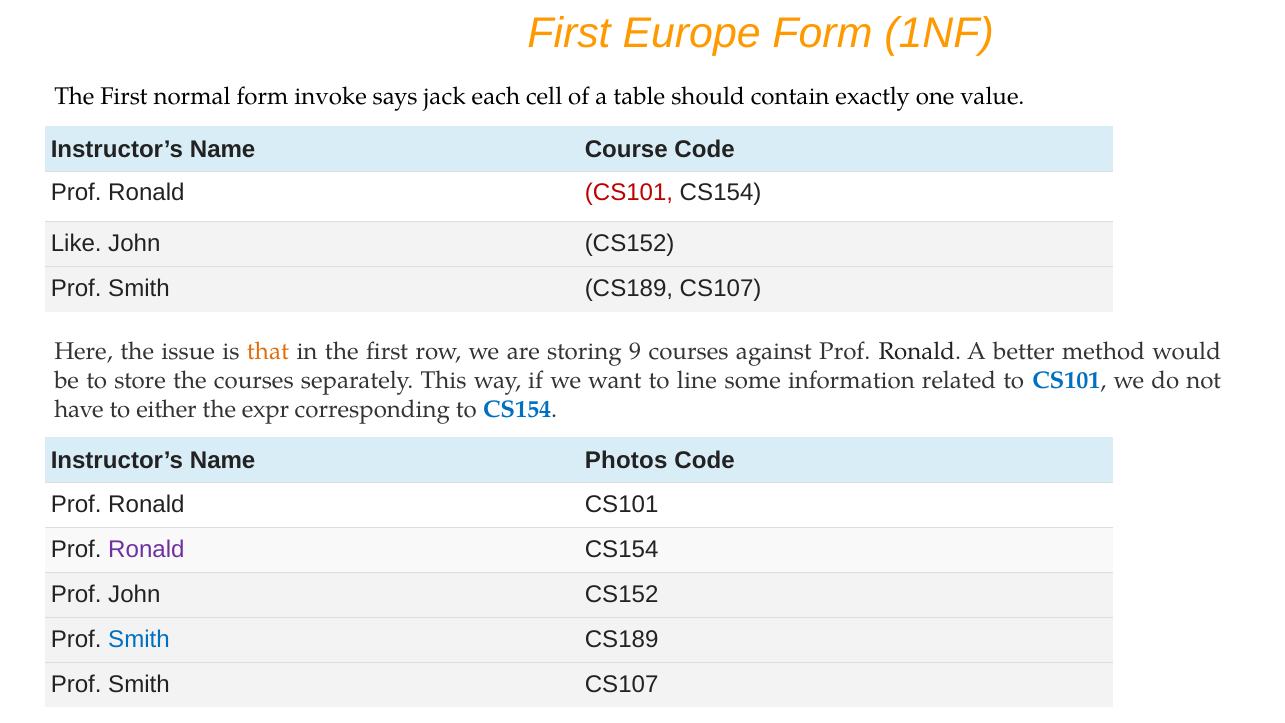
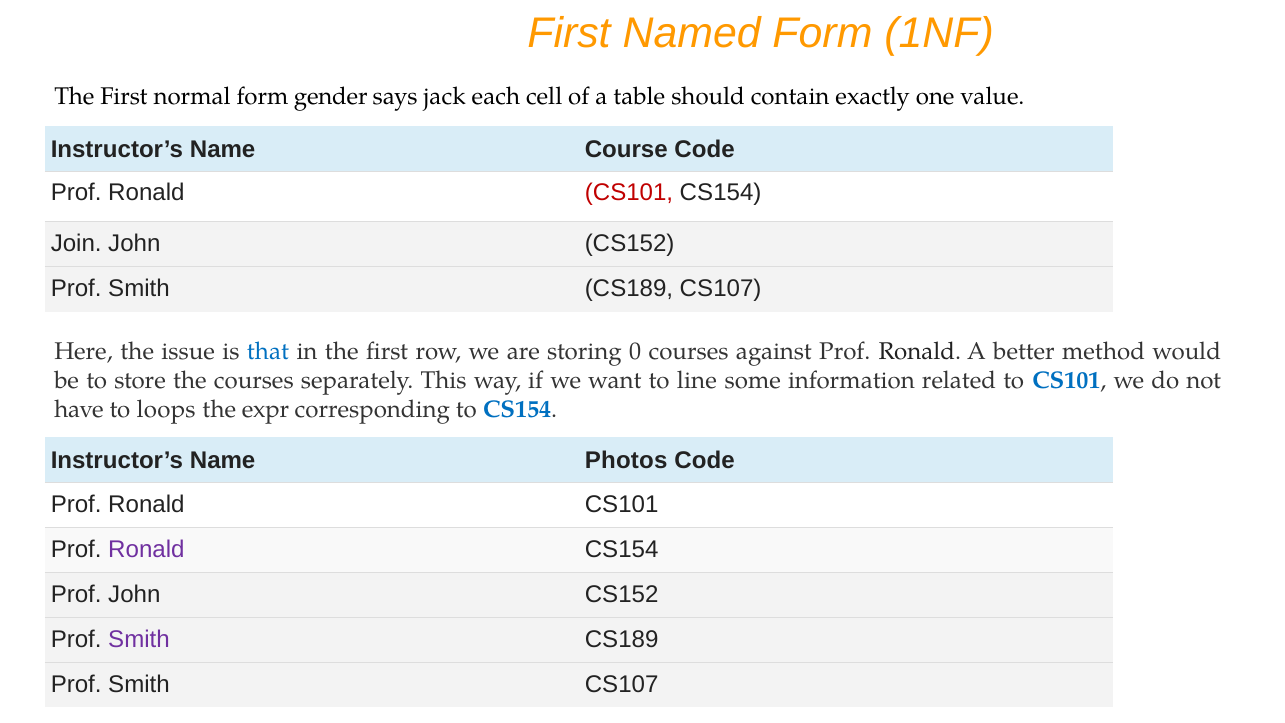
Europe: Europe -> Named (692, 33)
invoke: invoke -> gender (331, 96)
Like: Like -> Join (76, 244)
that colour: orange -> blue (268, 352)
9: 9 -> 0 (635, 352)
either: either -> loops (166, 410)
Smith colour: blue -> purple (139, 639)
